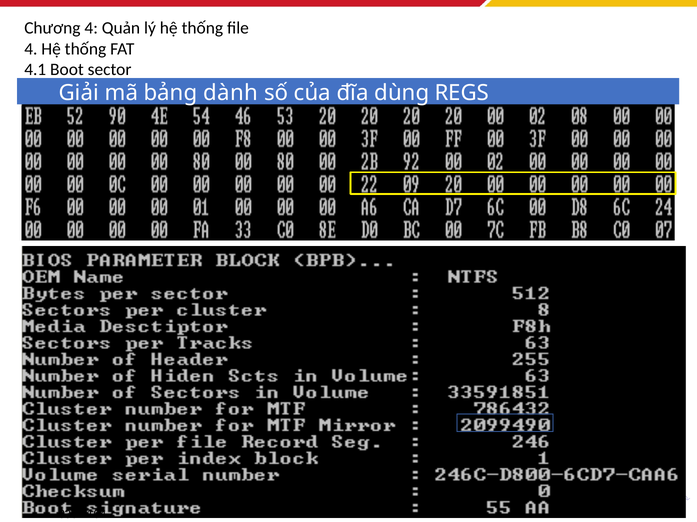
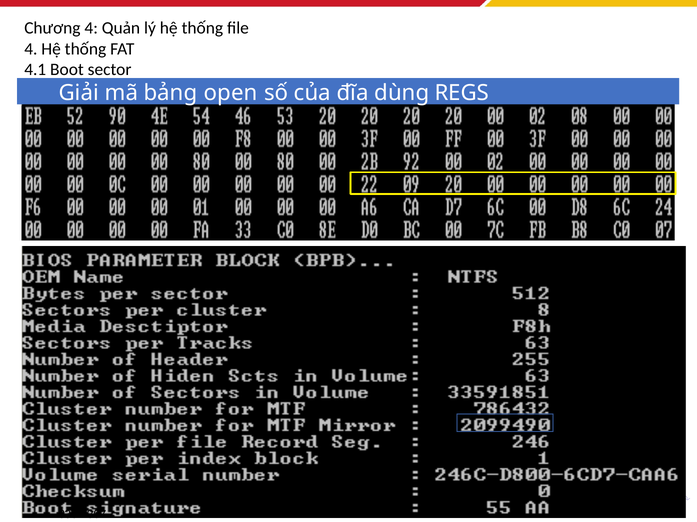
dành: dành -> open (231, 93)
104: 104 -> 307 (97, 515)
